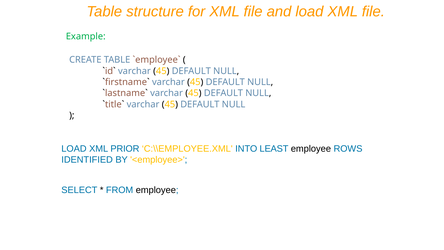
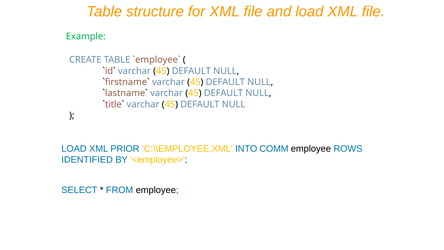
LEAST: LEAST -> COMM (274, 149)
